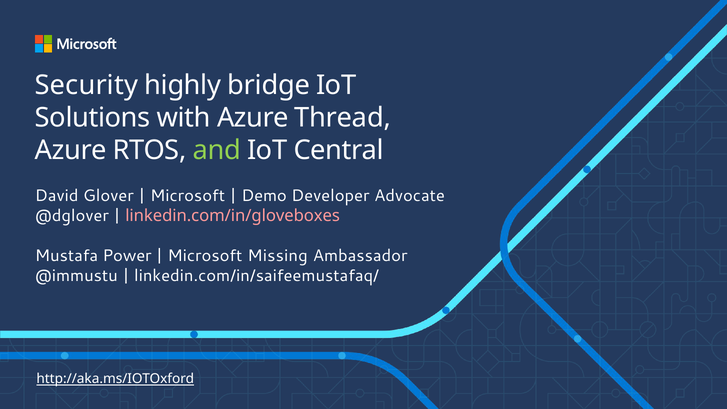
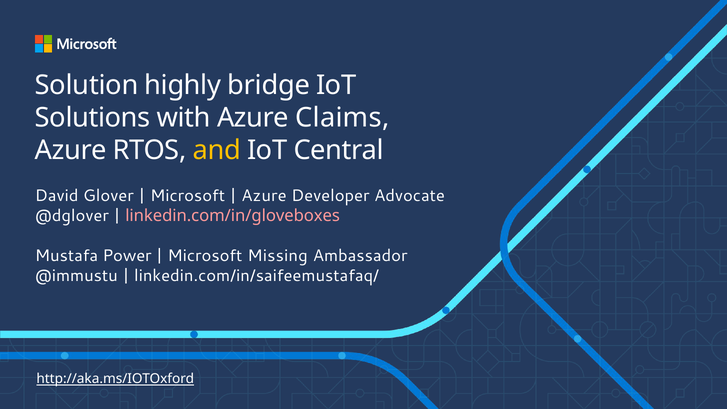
Security: Security -> Solution (87, 85)
Thread: Thread -> Claims (342, 118)
and colour: light green -> yellow (217, 150)
Demo: Demo -> Azure (264, 196)
